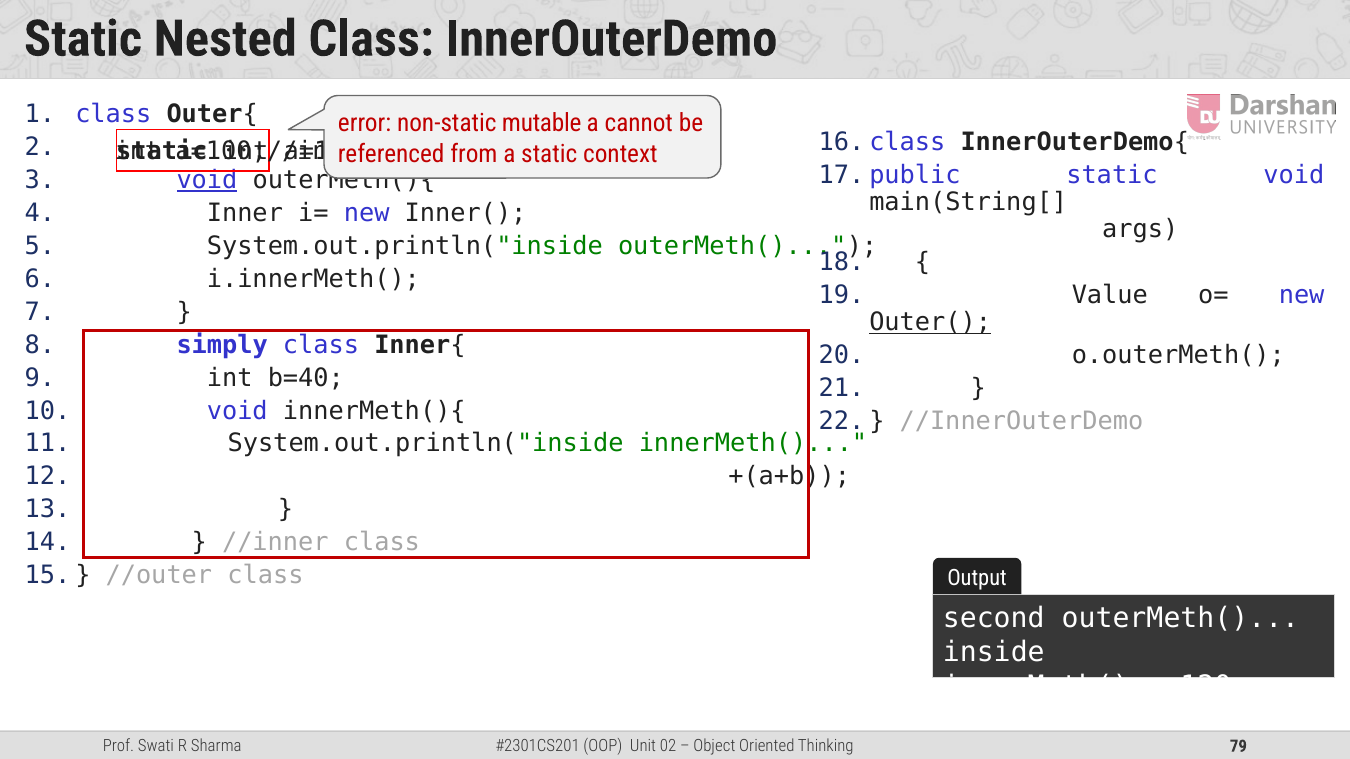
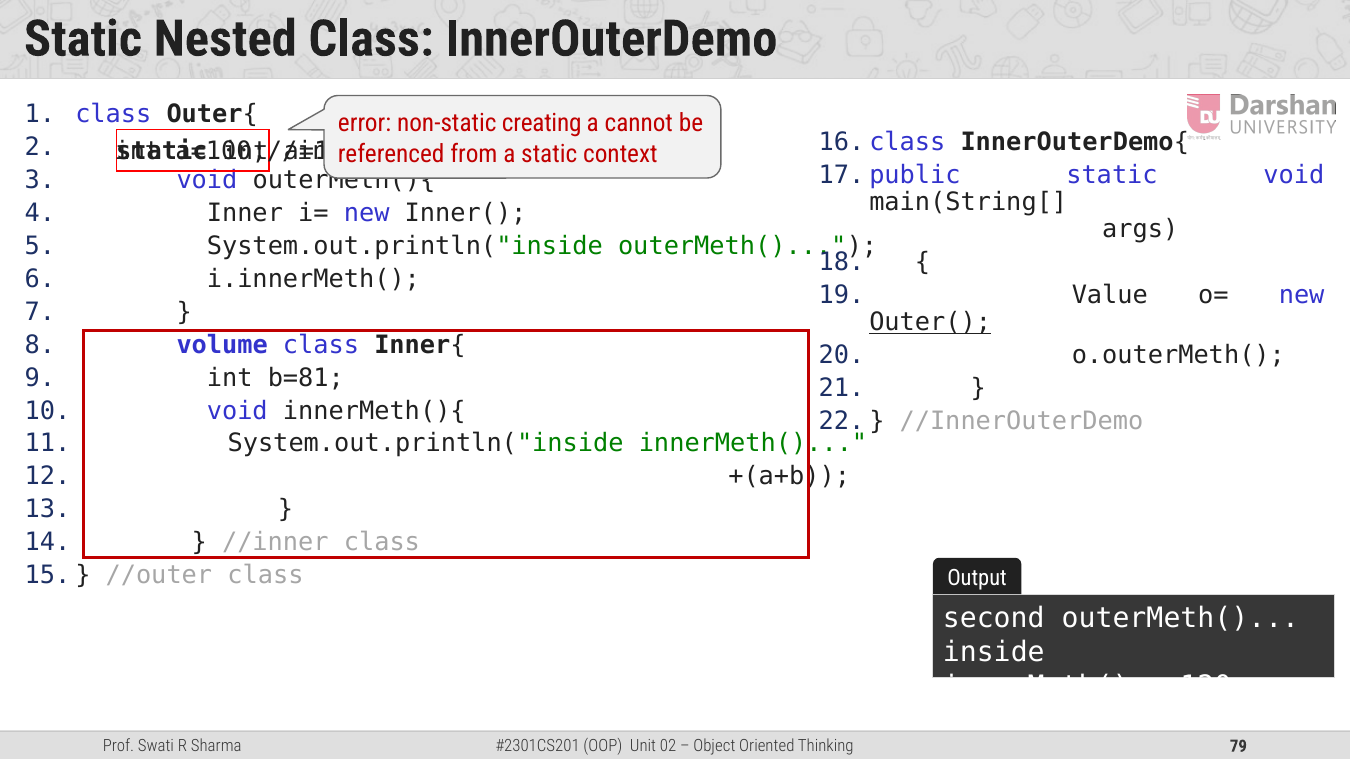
mutable: mutable -> creating (542, 123)
void underline: present -> none (207, 180)
simply: simply -> volume (222, 345)
b=40: b=40 -> b=81 (306, 378)
